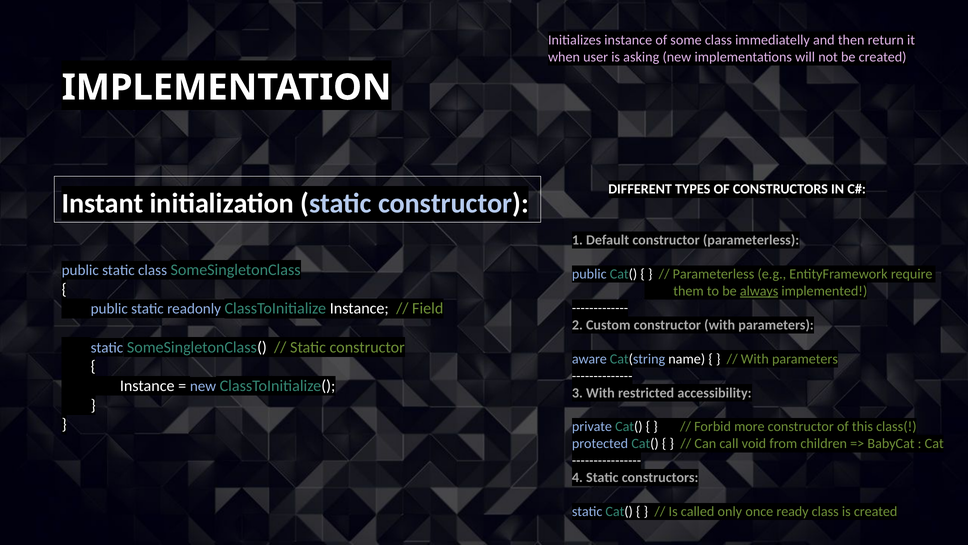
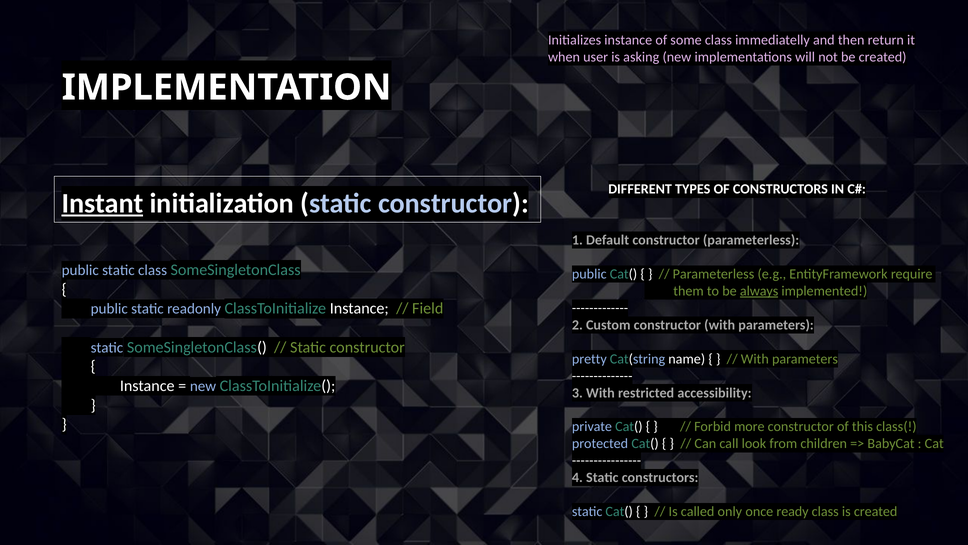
Instant underline: none -> present (103, 203)
aware: aware -> pretty (589, 359)
void: void -> look (754, 443)
